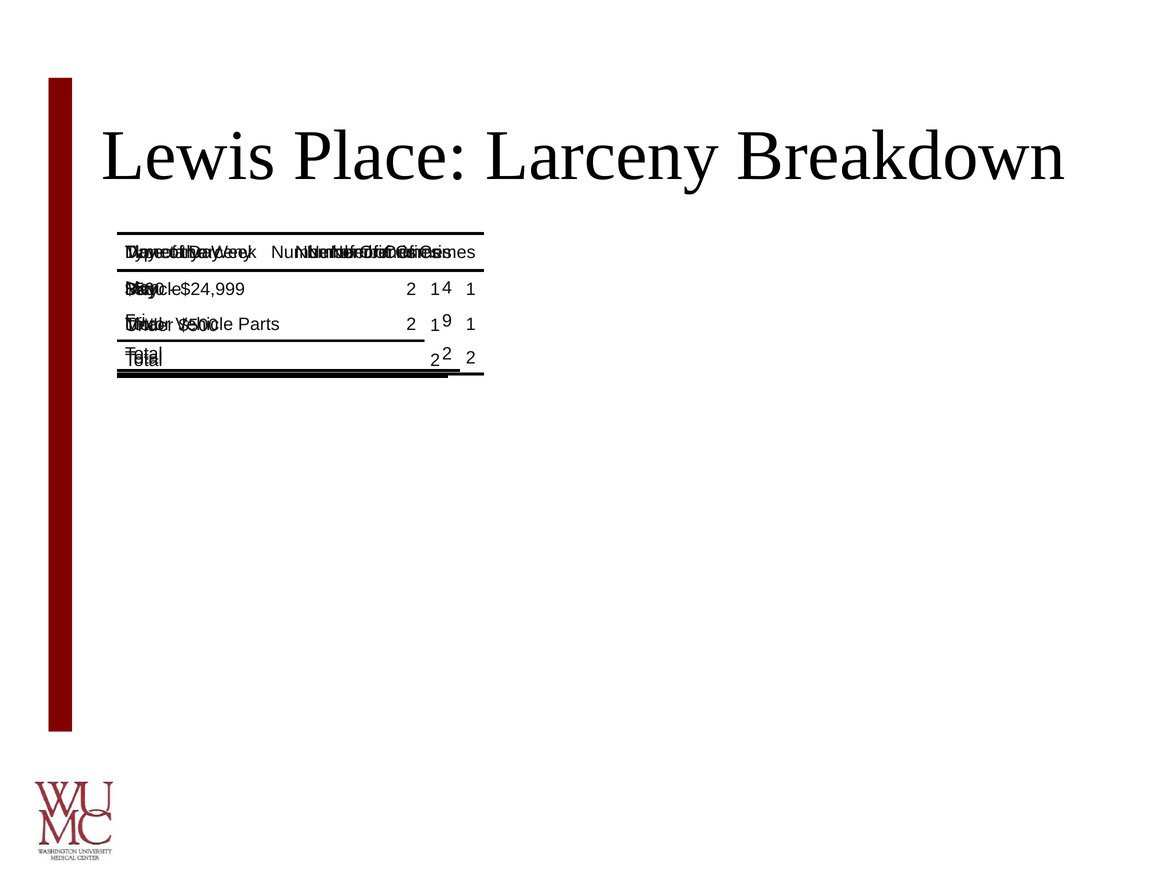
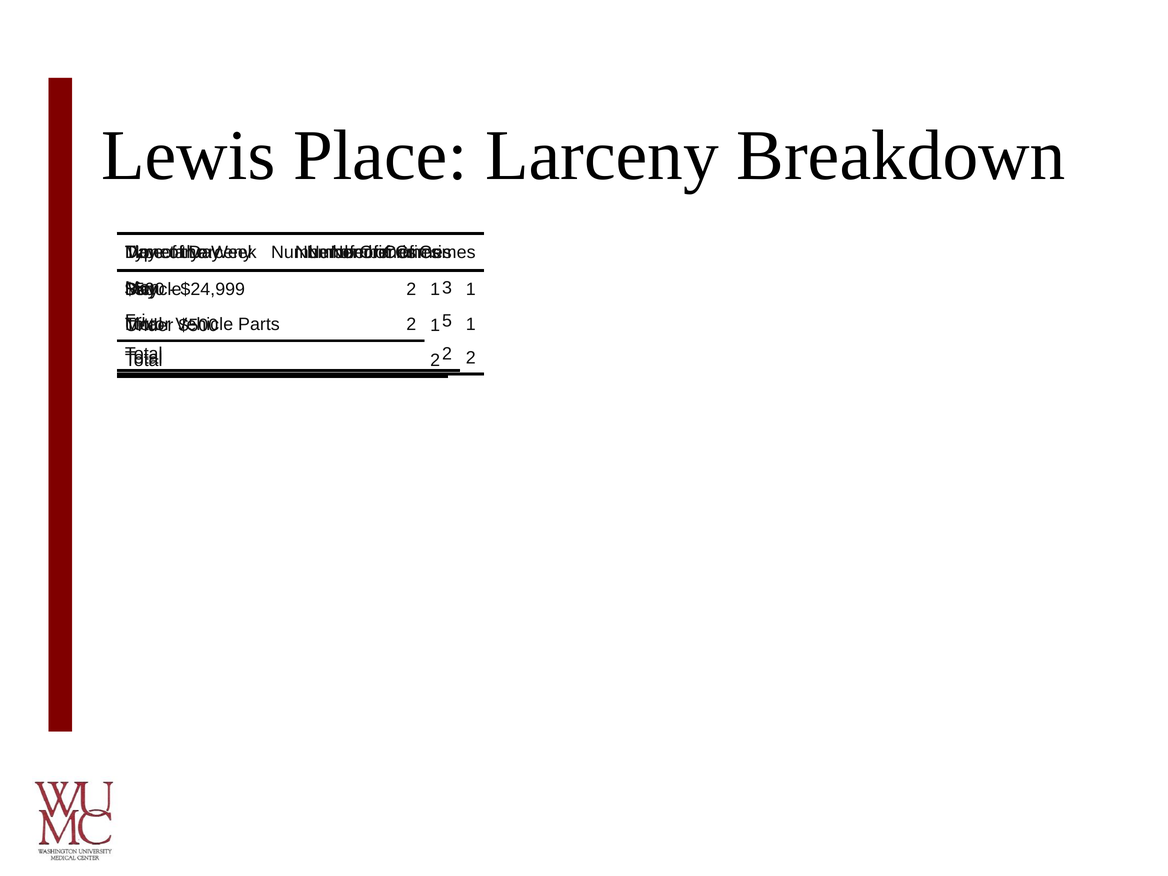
4: 4 -> 3 (447, 288)
9: 9 -> 5 (447, 321)
